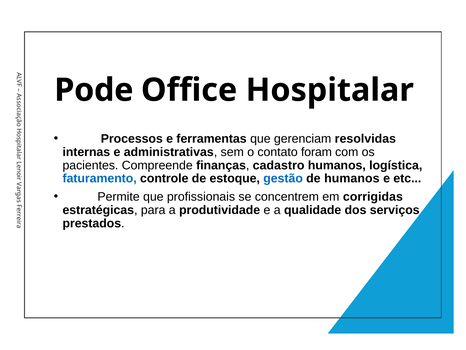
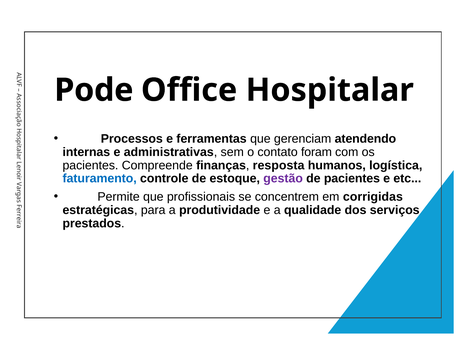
resolvidas: resolvidas -> atendendo (365, 139)
cadastro: cadastro -> resposta (279, 165)
gestão colour: blue -> purple (283, 178)
de humanos: humanos -> pacientes (352, 178)
